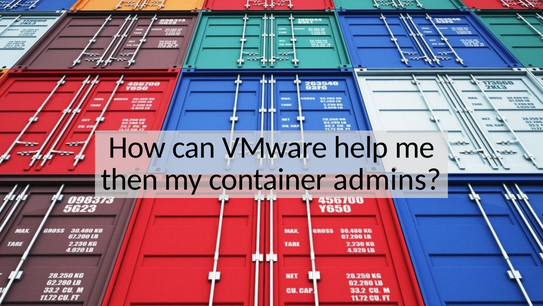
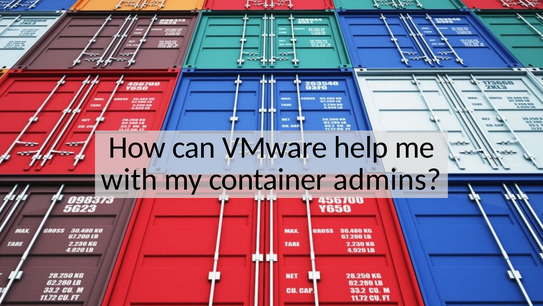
then: then -> with (129, 179)
